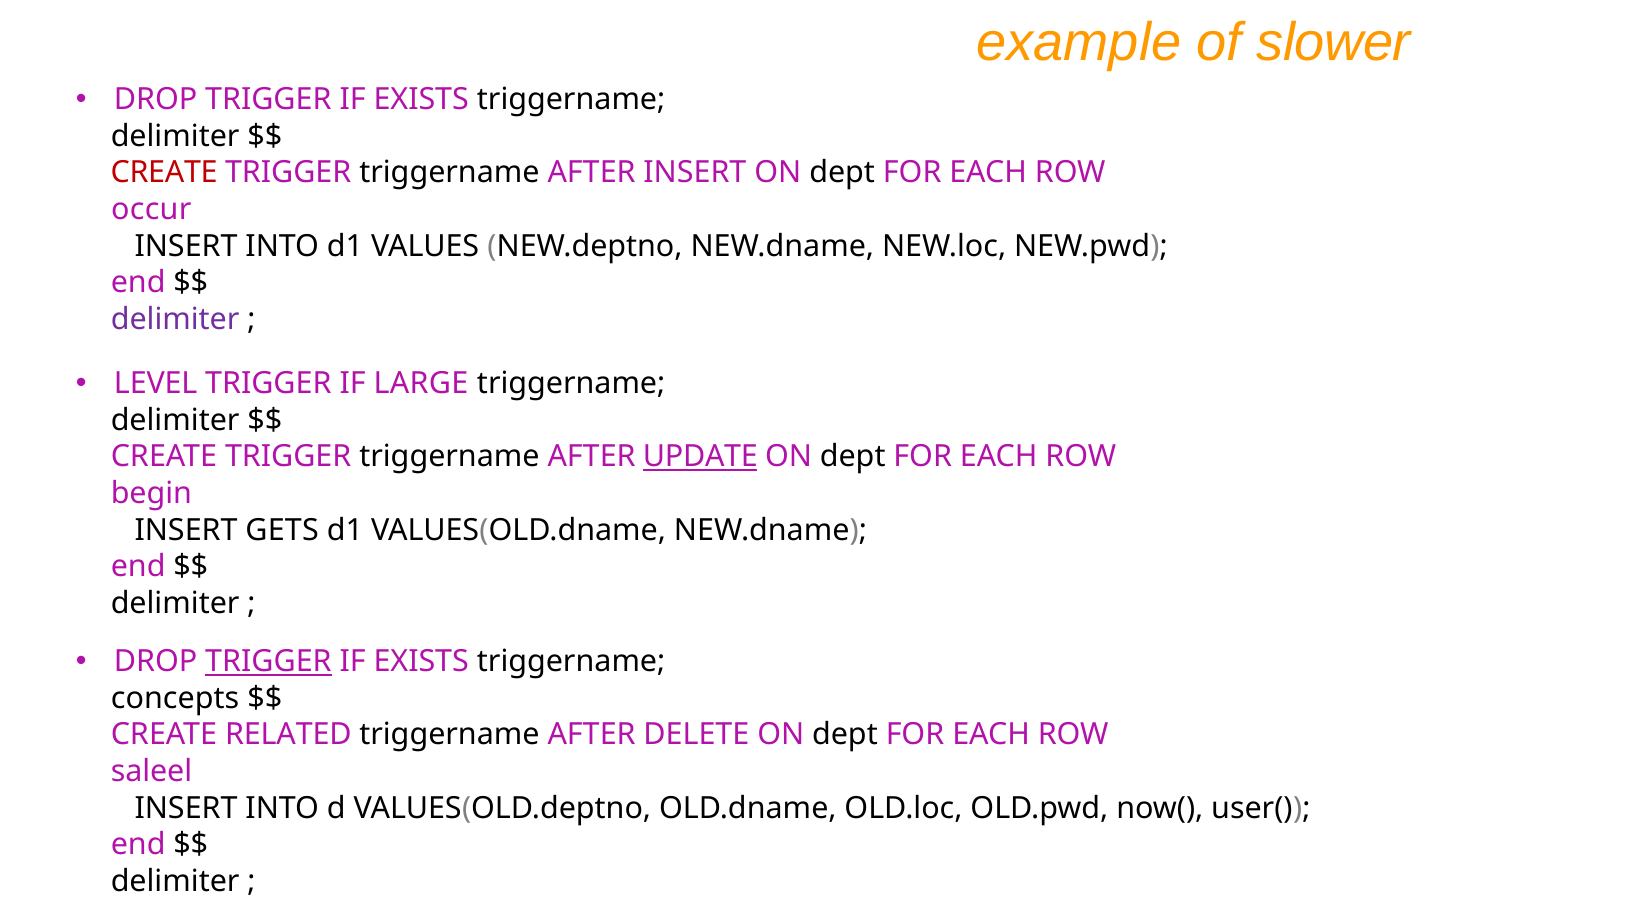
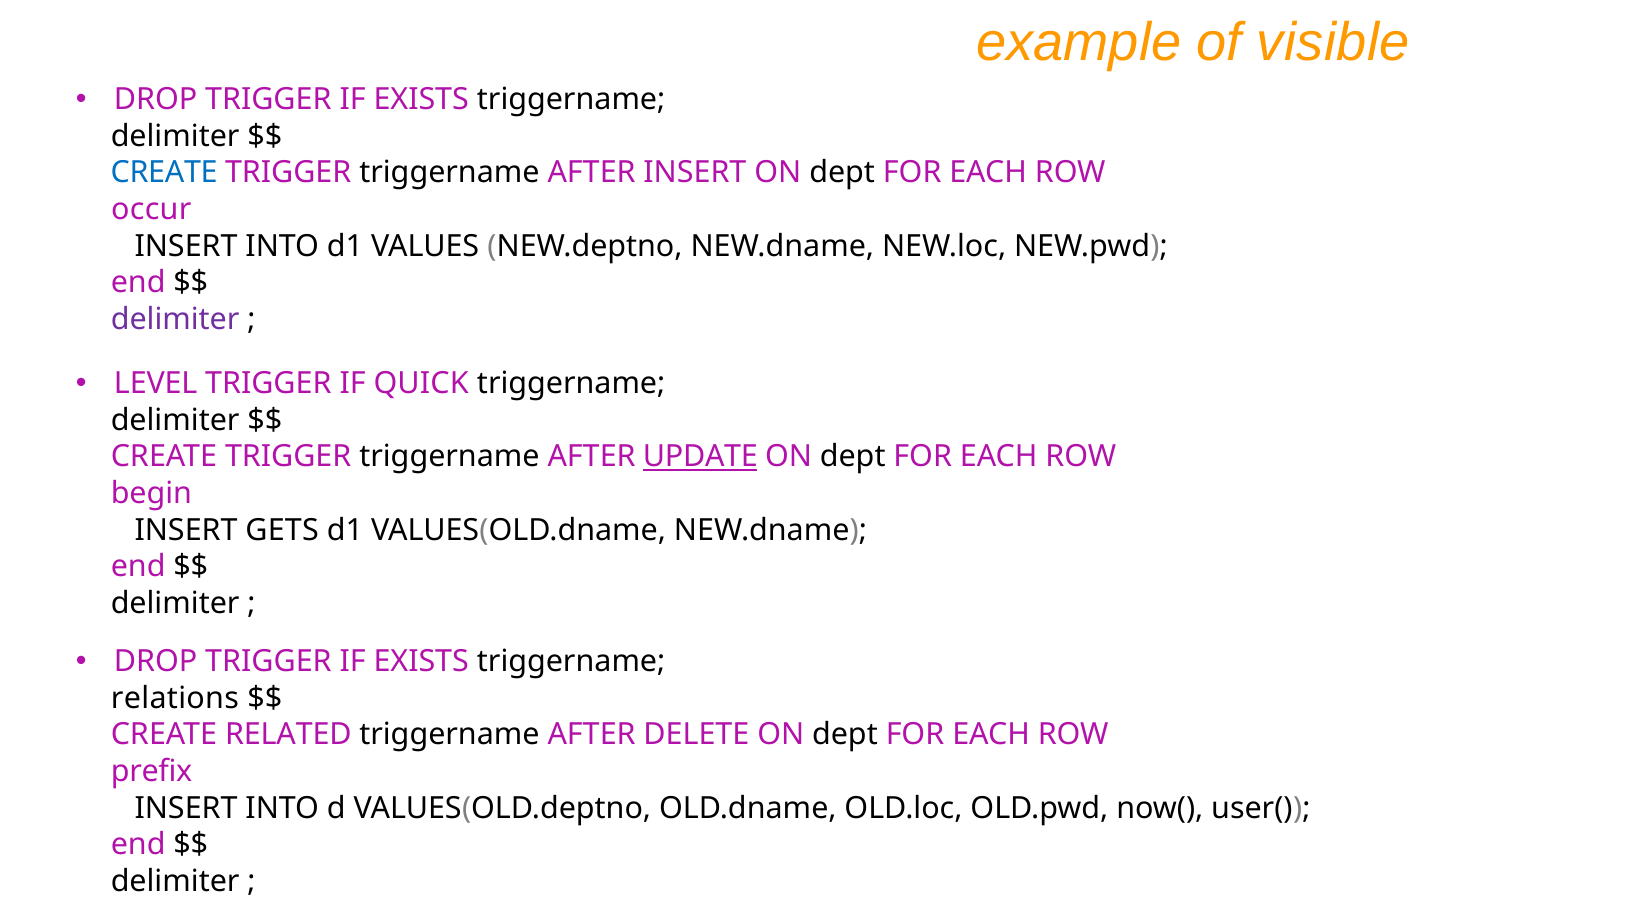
slower: slower -> visible (1333, 42)
CREATE colour: red -> blue (164, 173)
LARGE: LARGE -> QUICK (421, 384)
TRIGGER underline: present -> none (268, 661)
concepts: concepts -> relations (175, 698)
saleel: saleel -> prefix (152, 771)
